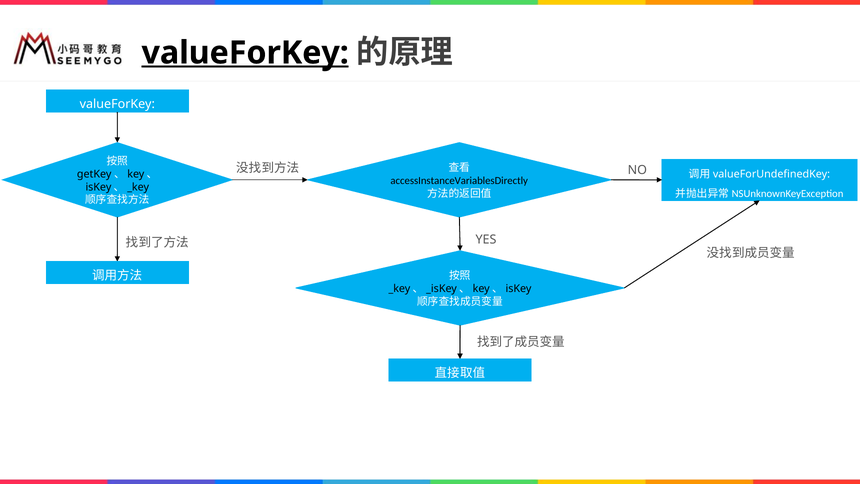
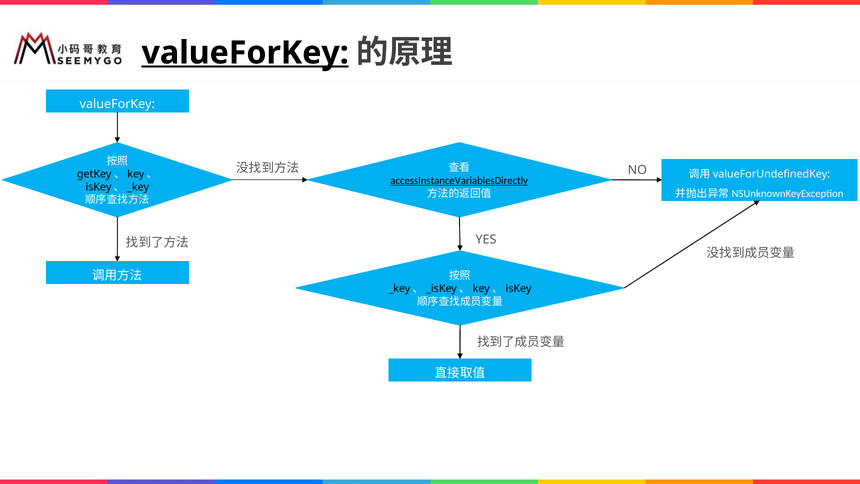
accessInstanceVariablesDirectly underline: none -> present (459, 180)
